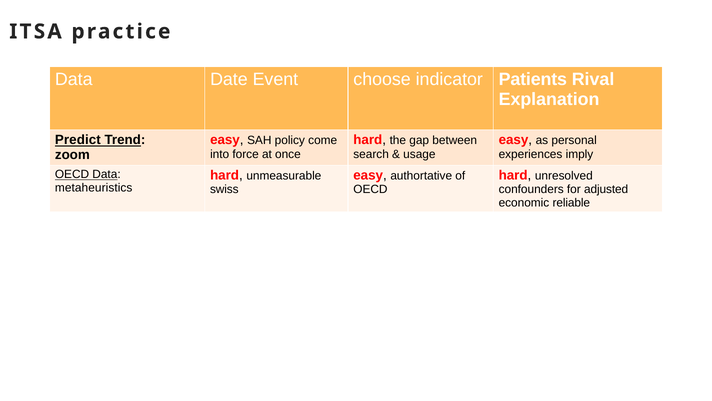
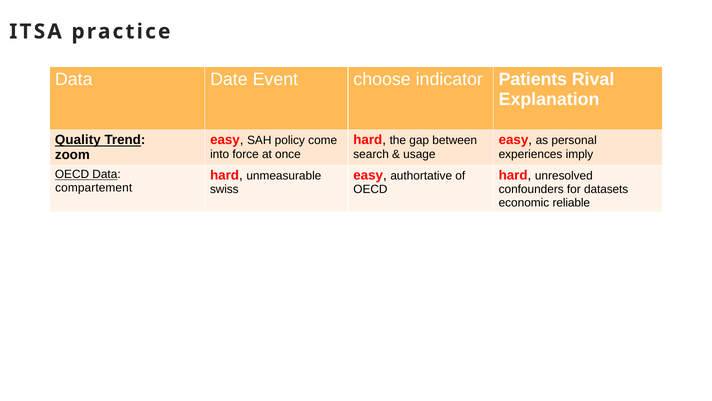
Predict: Predict -> Quality (78, 140)
metaheuristics: metaheuristics -> compartement (94, 187)
adjusted: adjusted -> datasets (606, 189)
